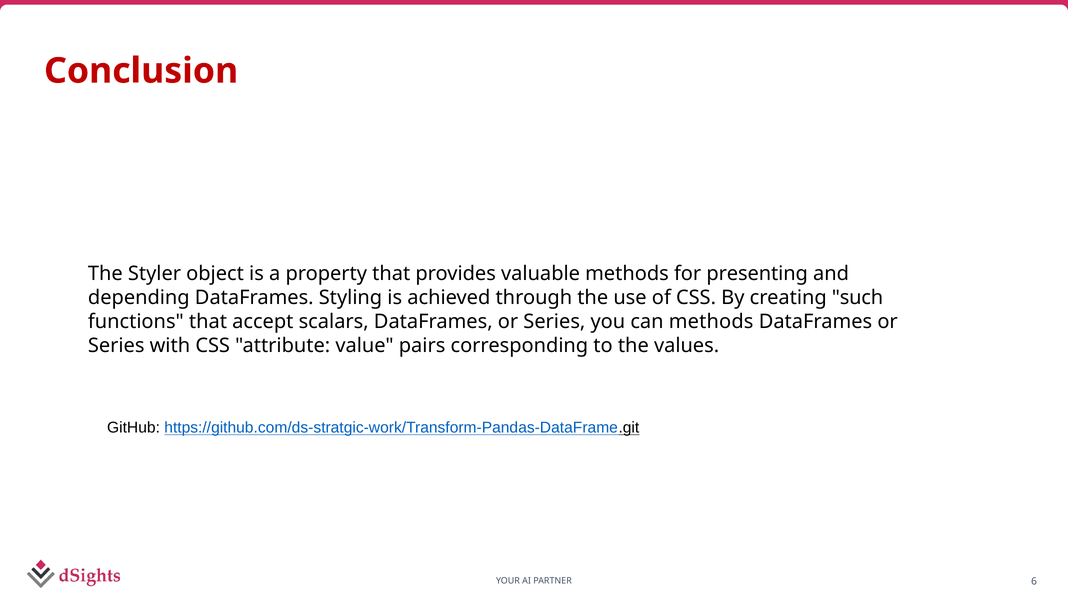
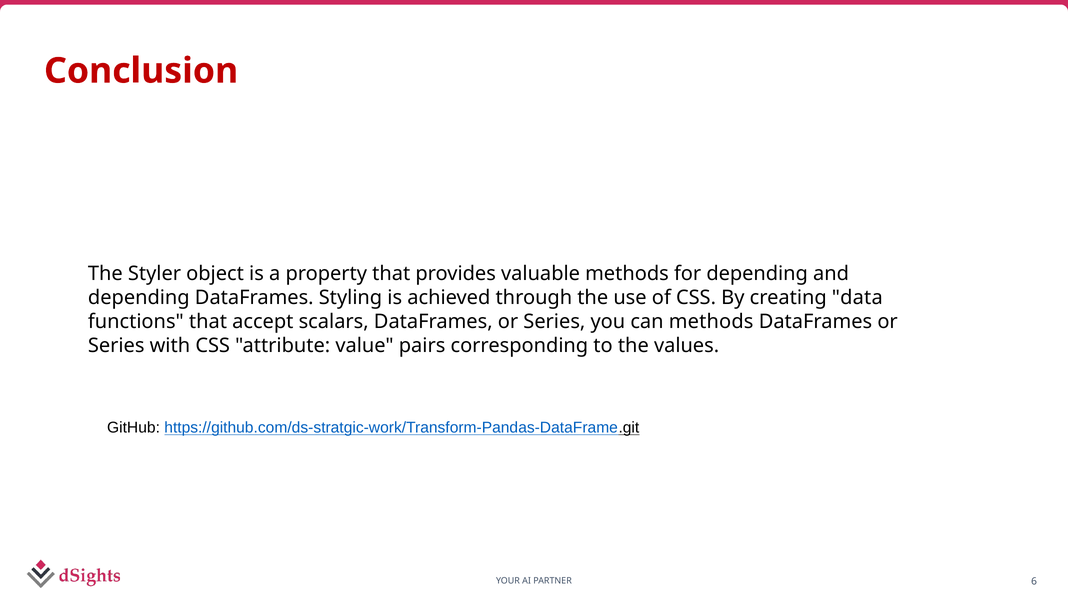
for presenting: presenting -> depending (757, 273)
such: such -> data (857, 297)
